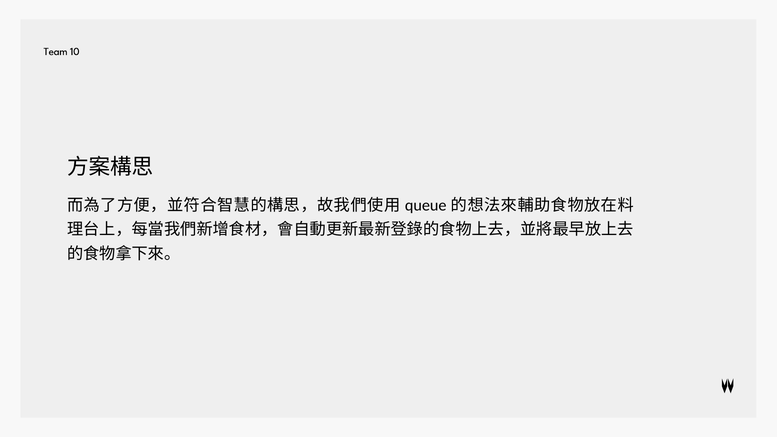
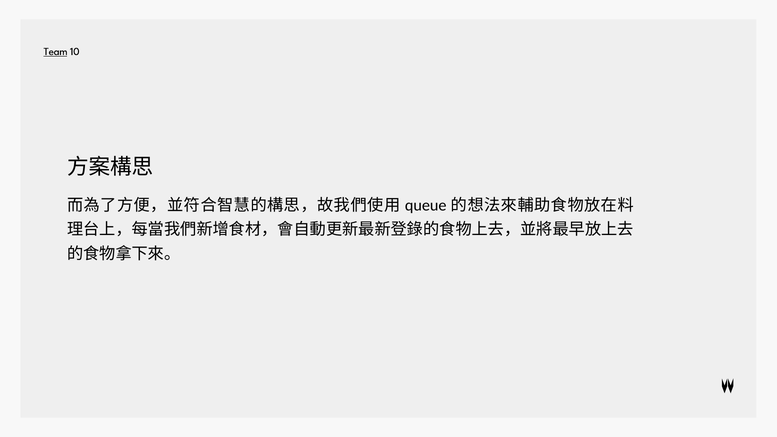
Team underline: none -> present (56, 51)
